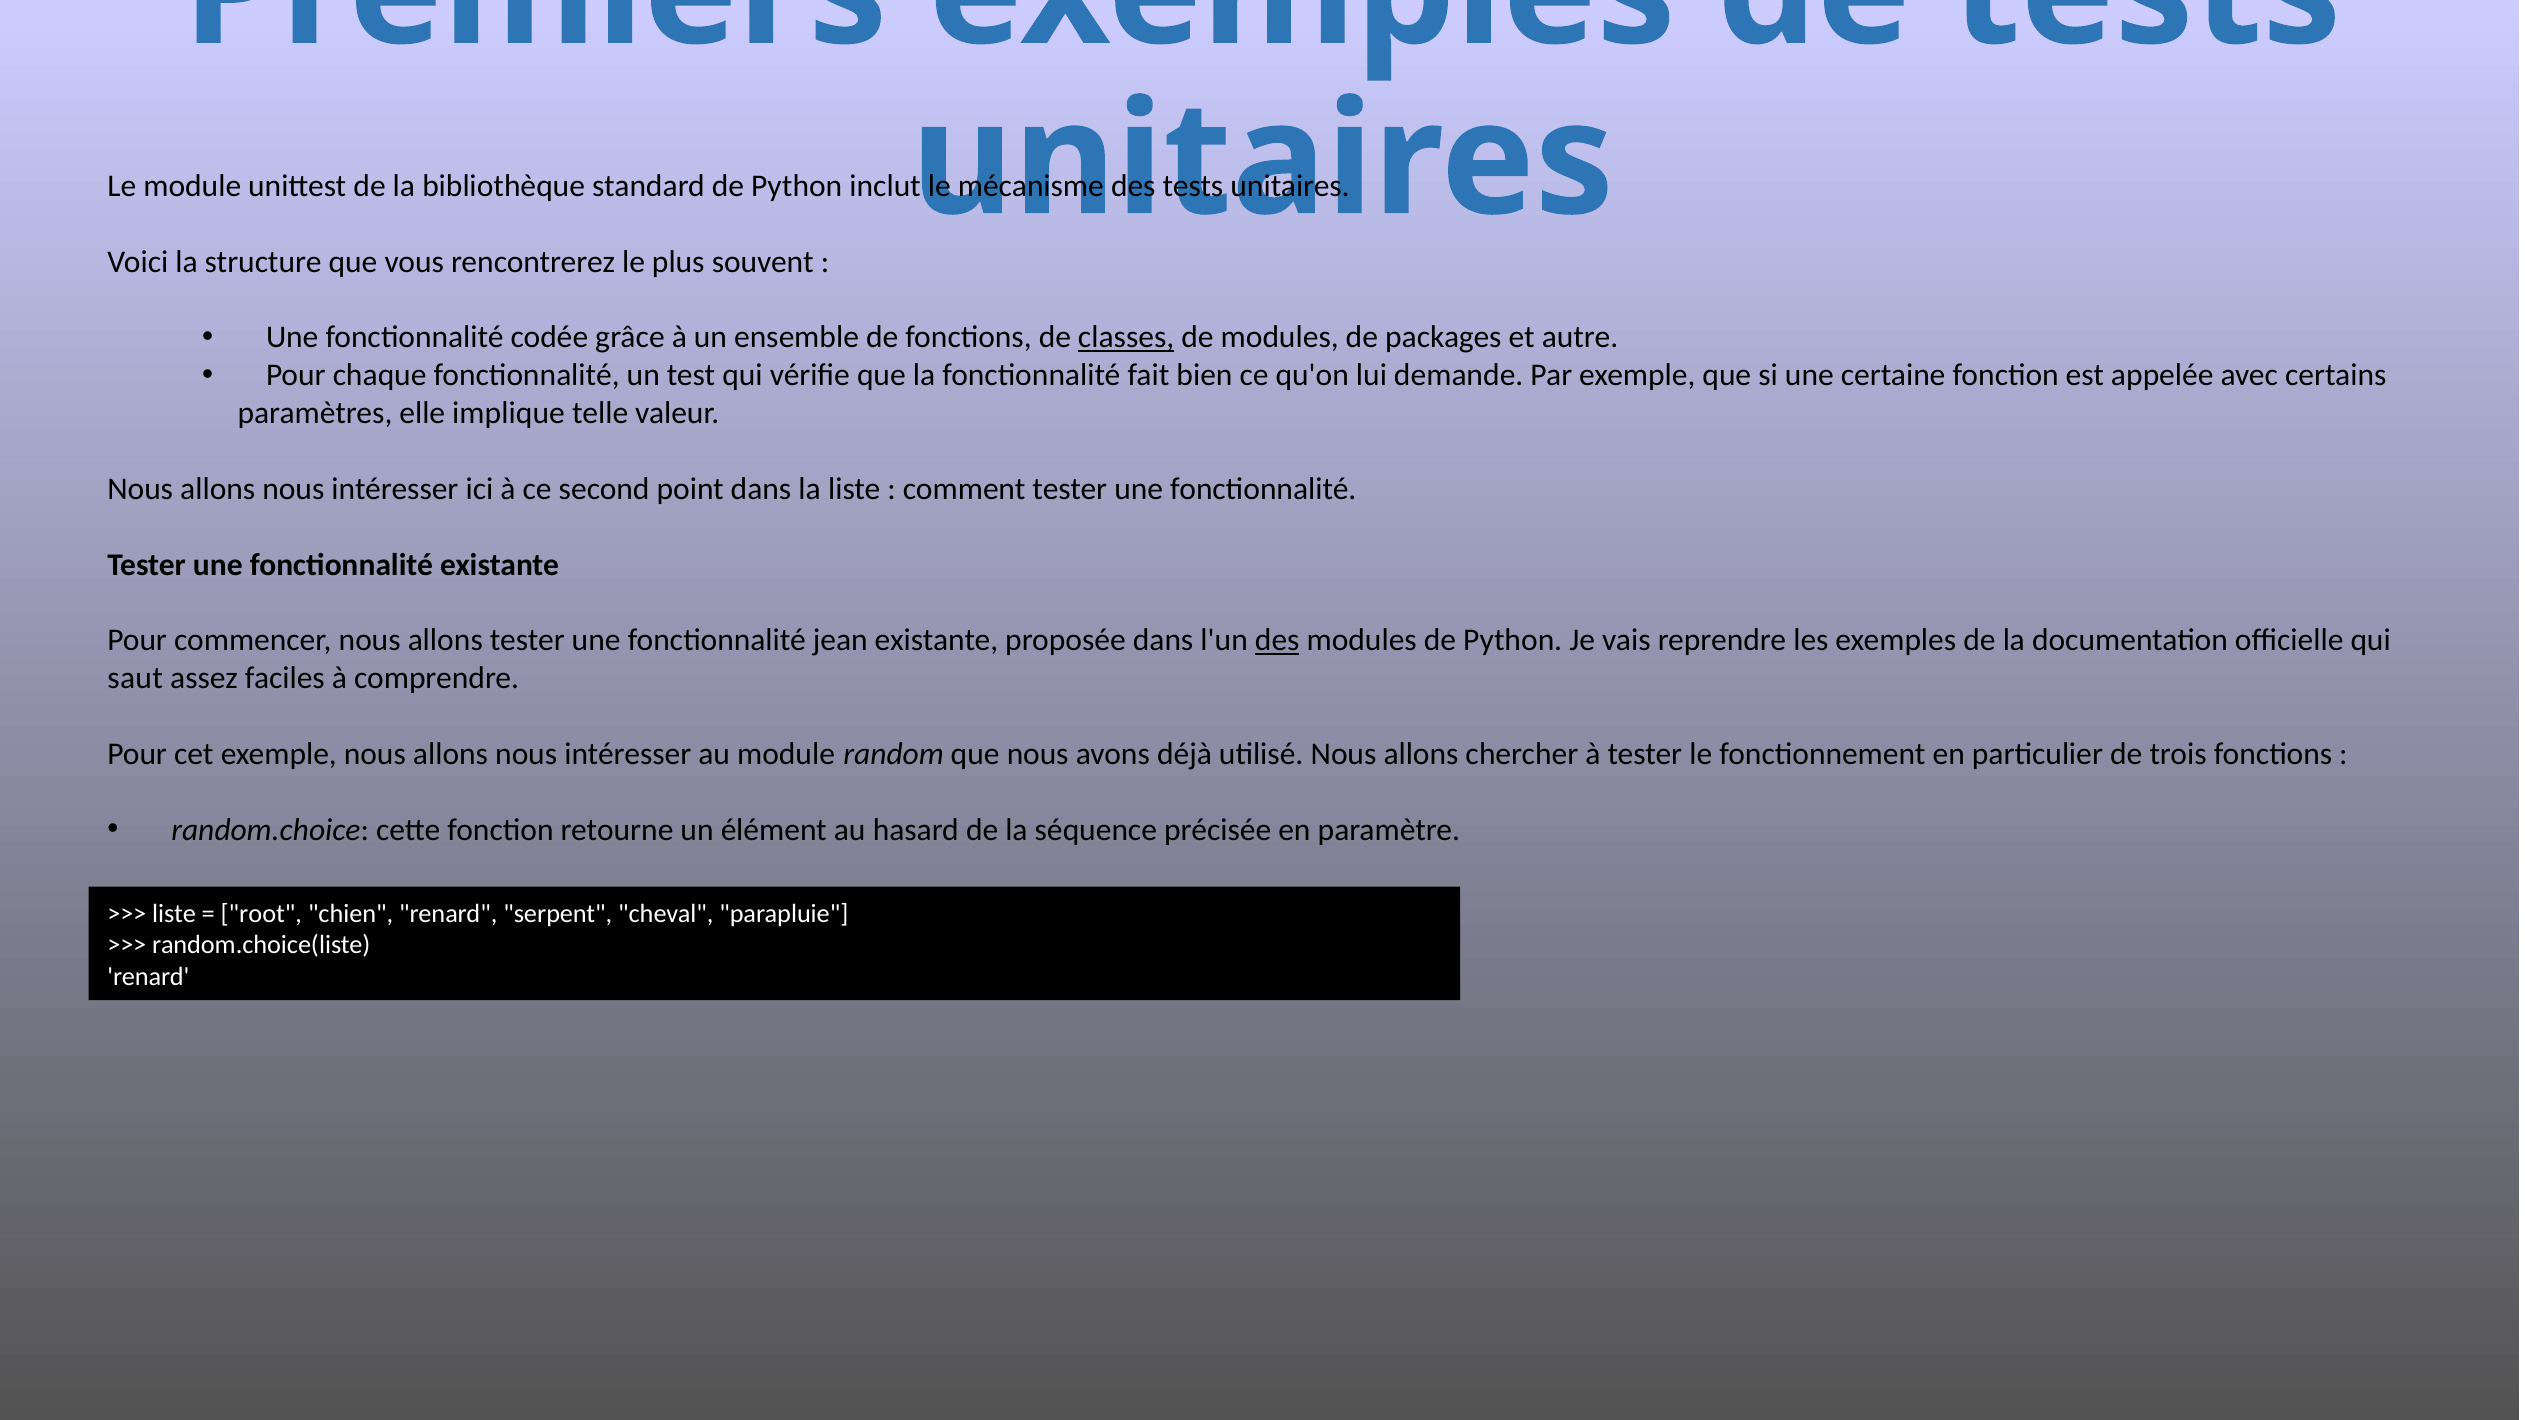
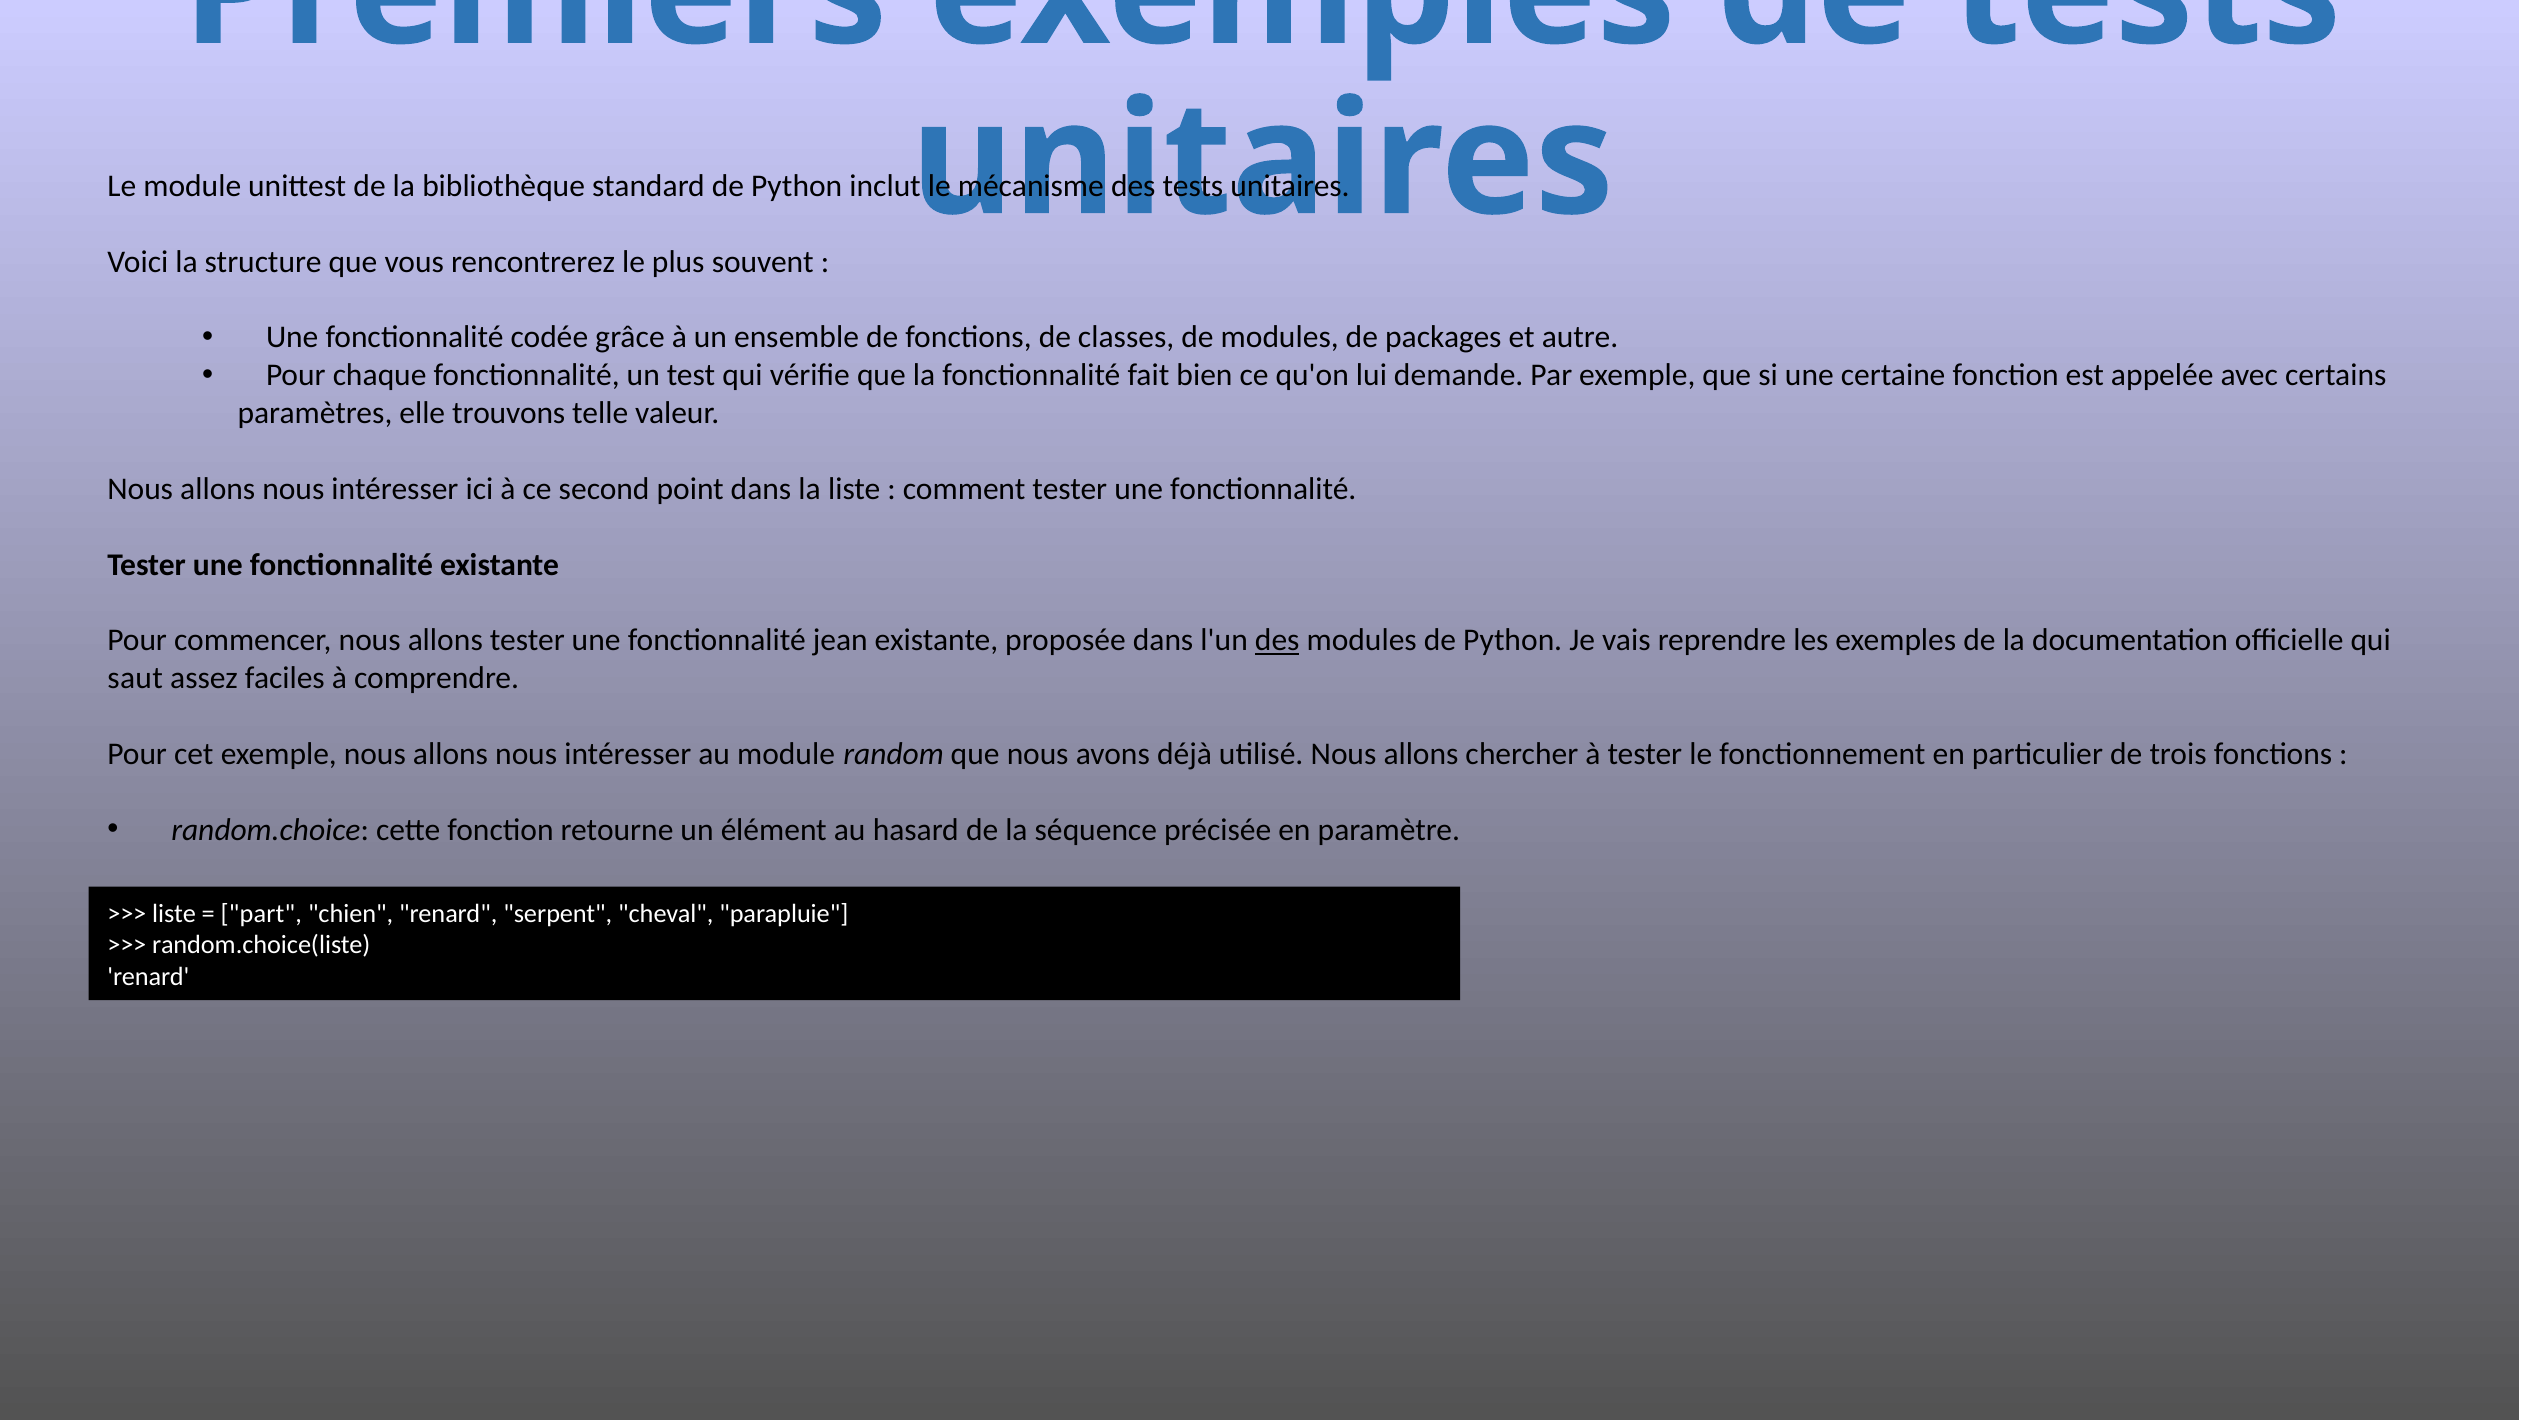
classes underline: present -> none (1126, 338)
implique: implique -> trouvons (509, 413)
root: root -> part (261, 914)
